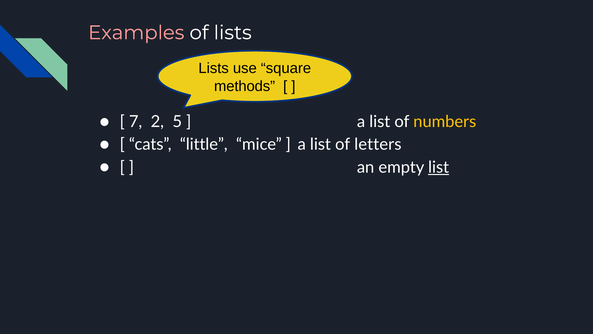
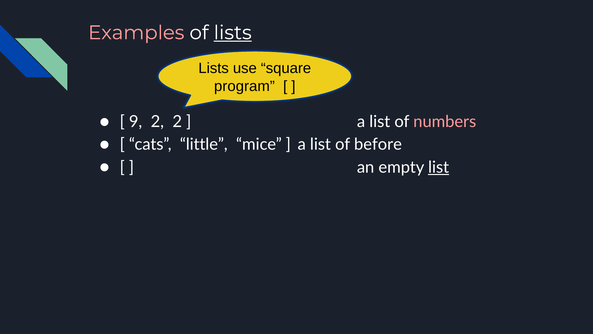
lists underline: none -> present (233, 33)
methods: methods -> program (244, 86)
7: 7 -> 9 (136, 122)
2 5: 5 -> 2 (177, 122)
numbers colour: yellow -> pink (445, 122)
letters: letters -> before (378, 144)
